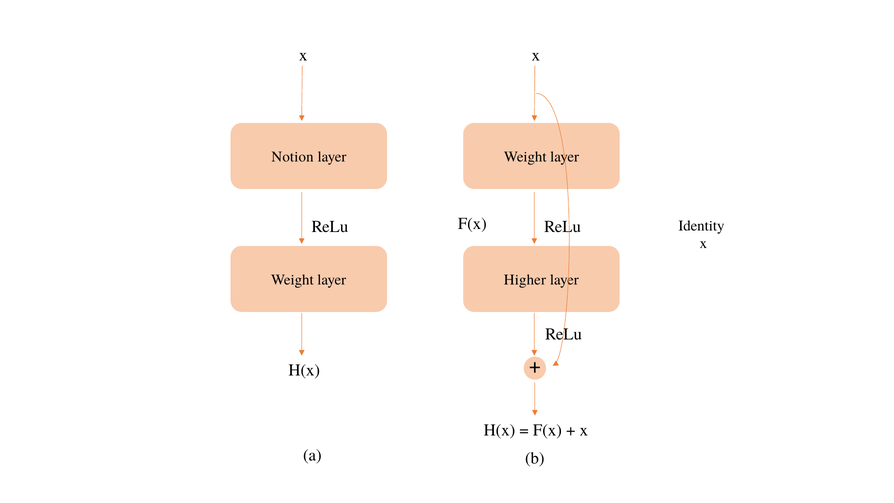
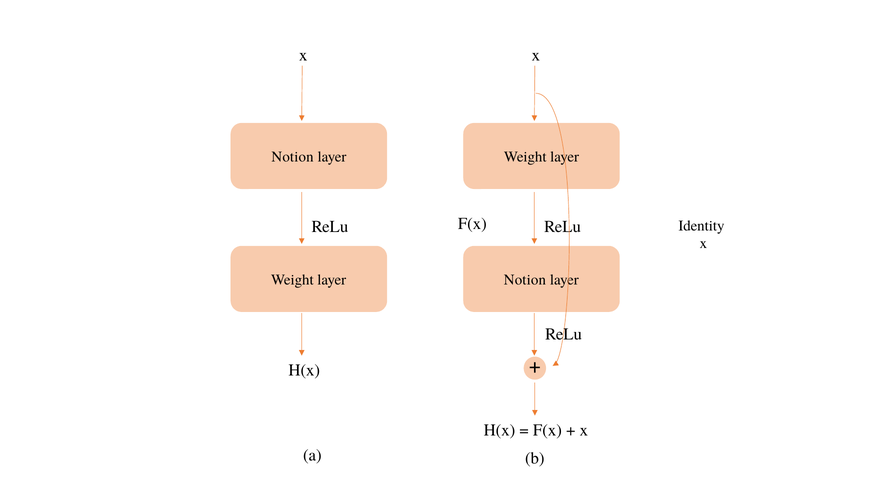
Higher: Higher -> Notion (525, 280)
